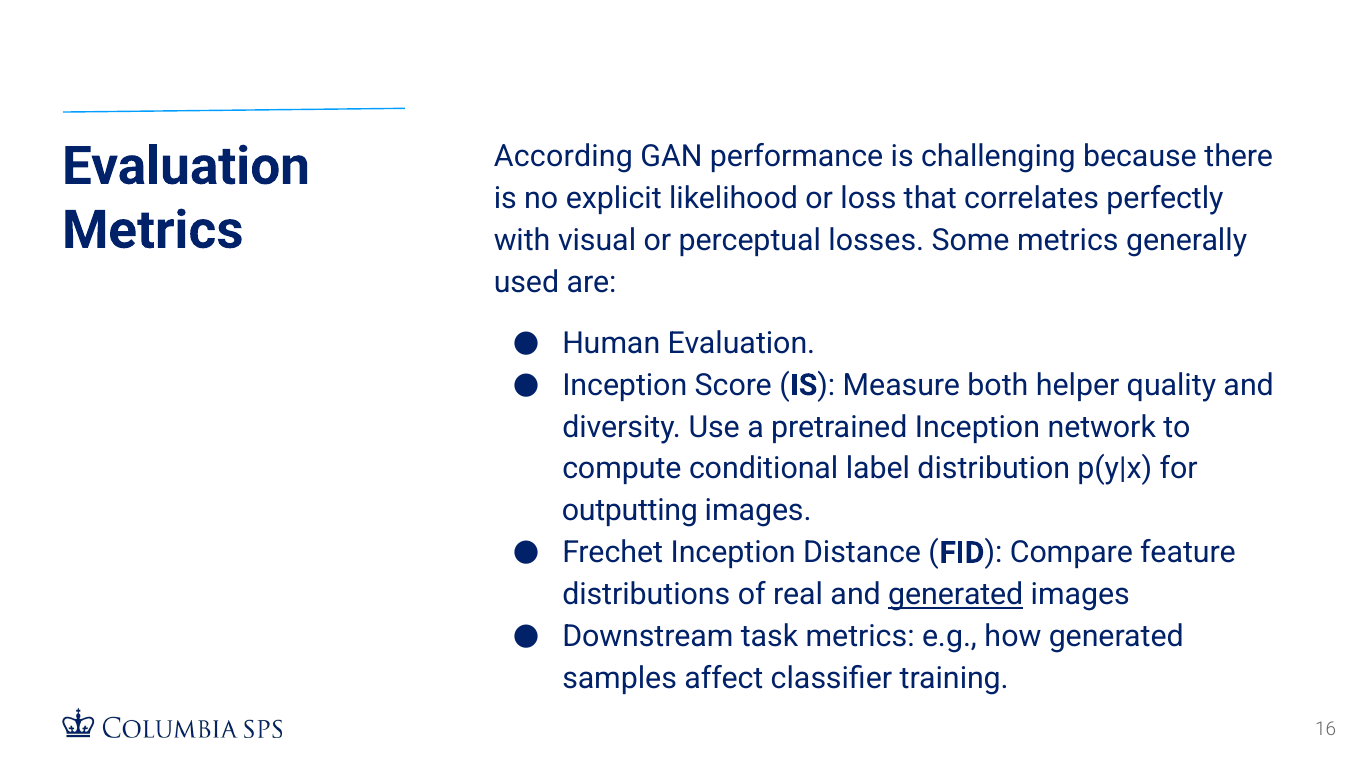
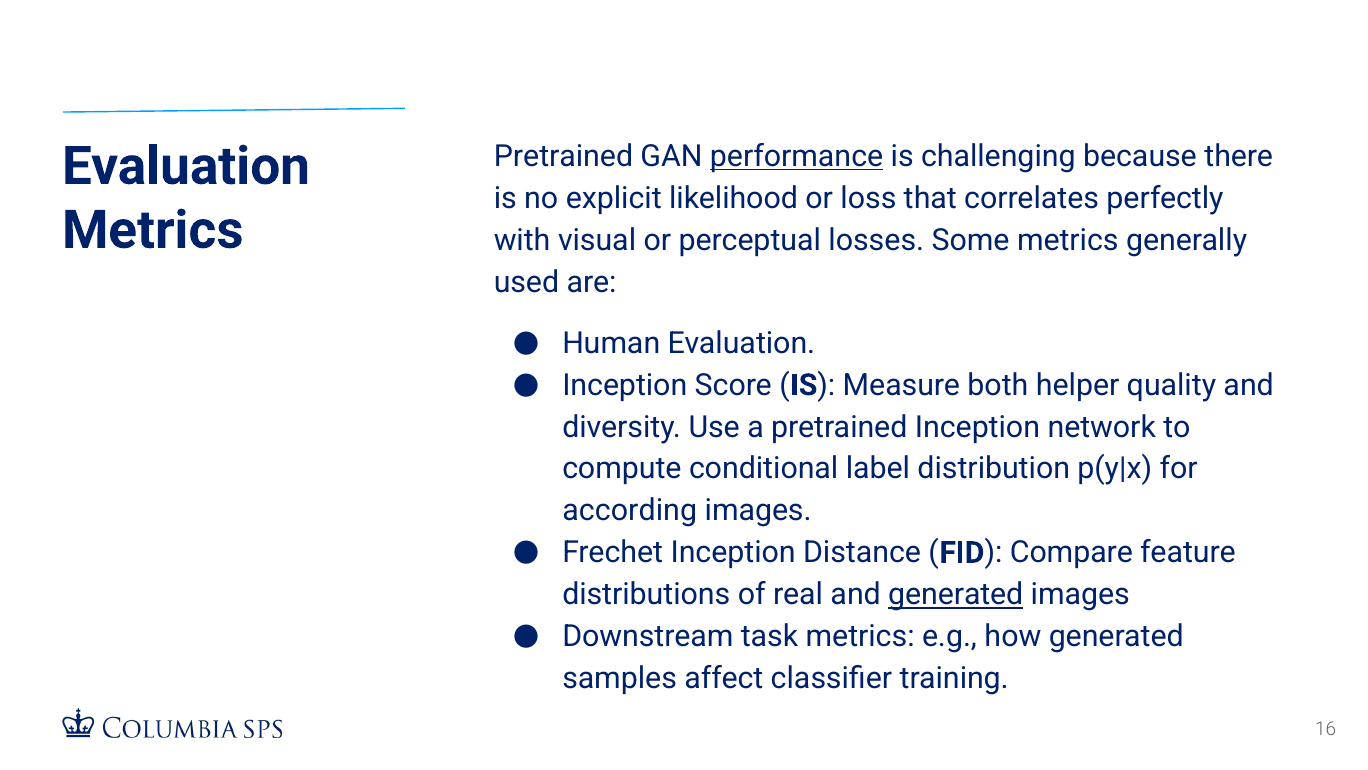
According: According -> Pretrained (564, 156)
performance underline: none -> present (797, 156)
outputting: outputting -> according (630, 511)
